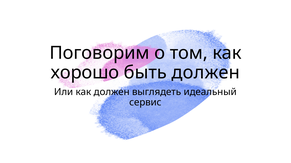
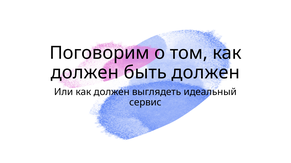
хорошо: хорошо -> должен (85, 73)
